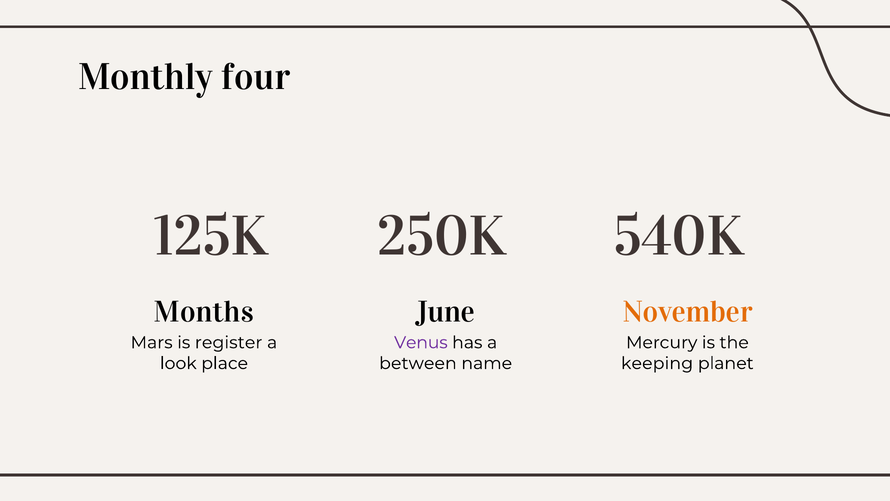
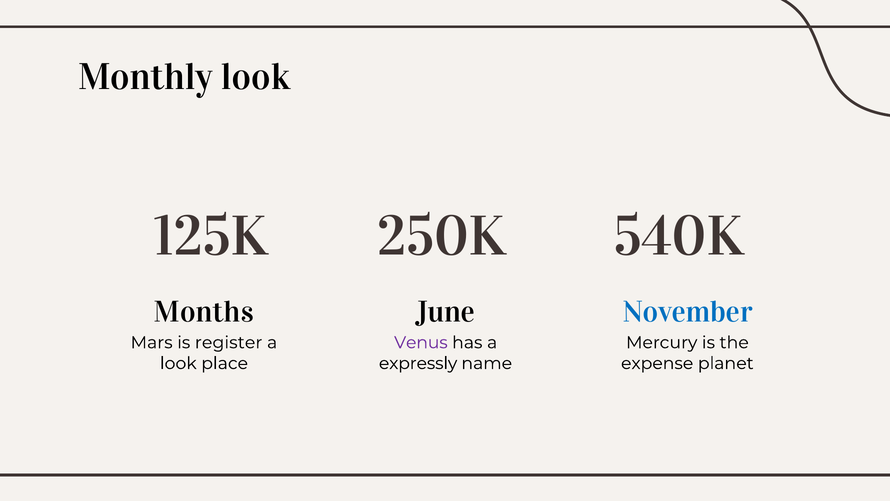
Monthly four: four -> look (256, 77)
November colour: orange -> blue (688, 311)
between: between -> expressly (418, 363)
keeping: keeping -> expense (657, 363)
